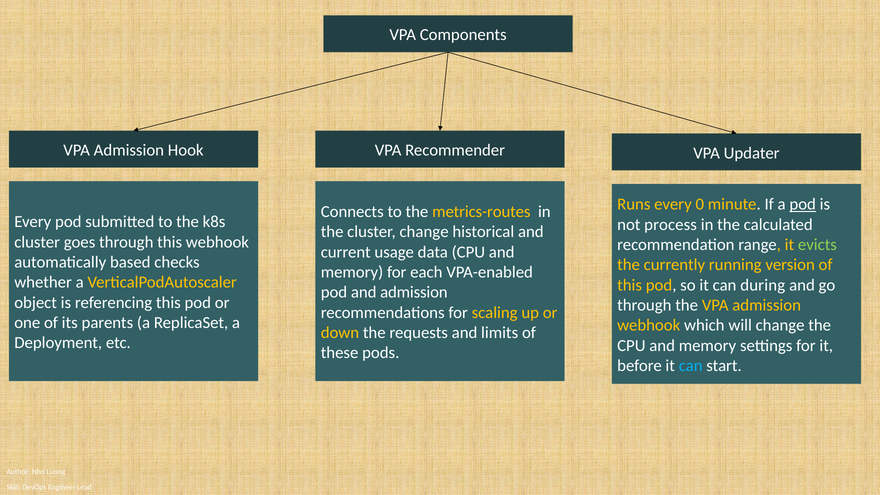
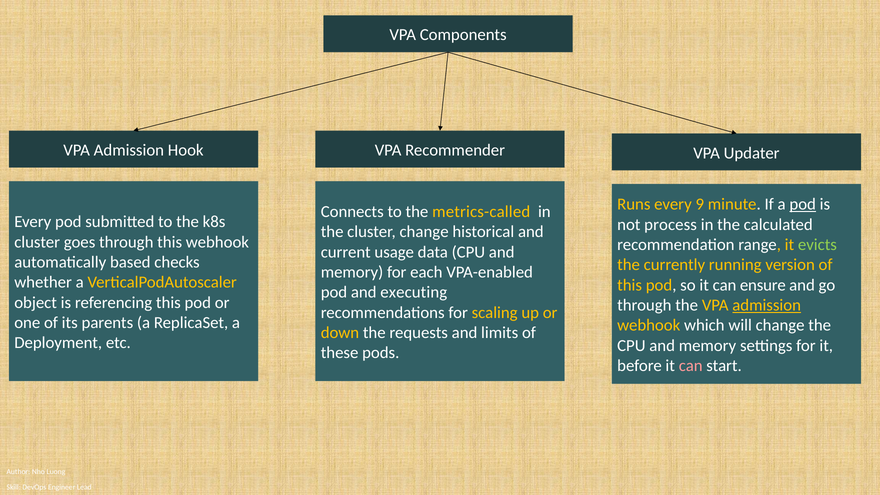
0: 0 -> 9 (700, 204)
metrics-routes: metrics-routes -> metrics-called (481, 212)
during: during -> ensure (763, 285)
and admission: admission -> executing (414, 292)
admission underline: none -> present (767, 305)
can colour: light blue -> pink (691, 366)
